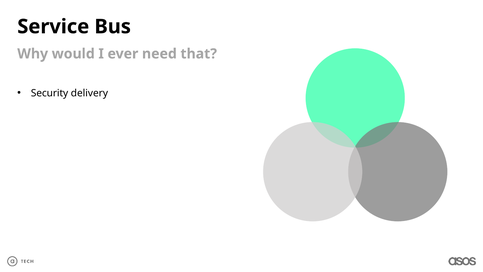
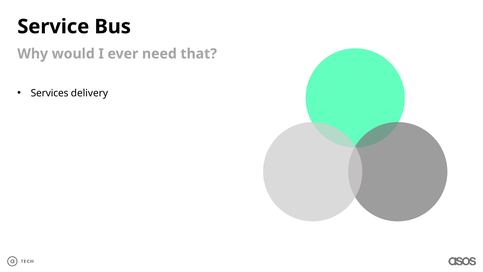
Security: Security -> Services (50, 93)
